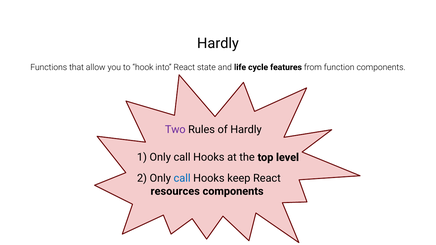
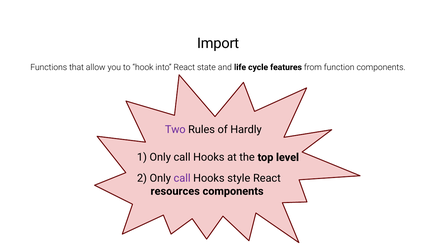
Hardly: Hardly -> Import (218, 43)
call colour: blue -> purple (182, 178)
keep: keep -> style (239, 178)
